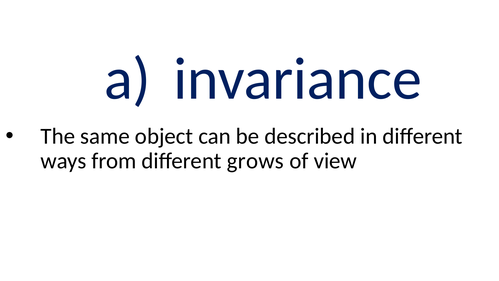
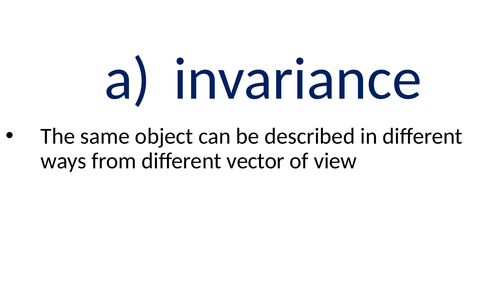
grows: grows -> vector (256, 161)
